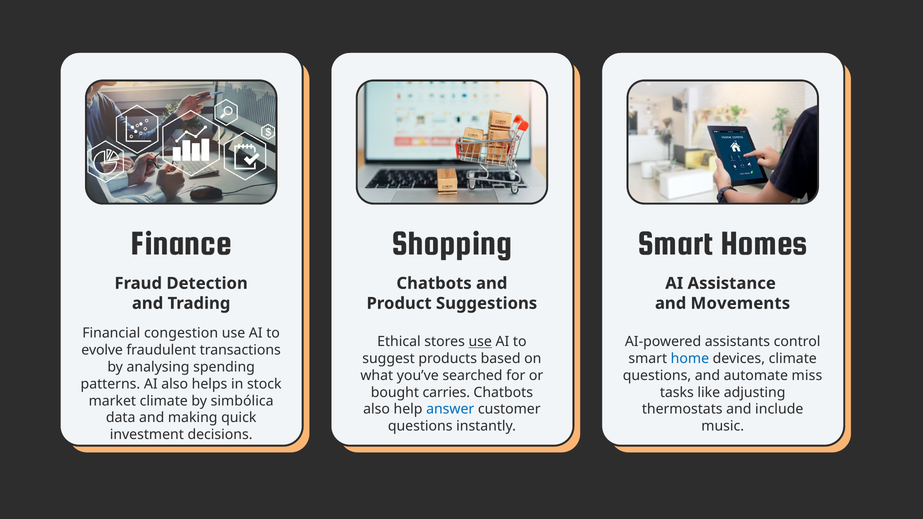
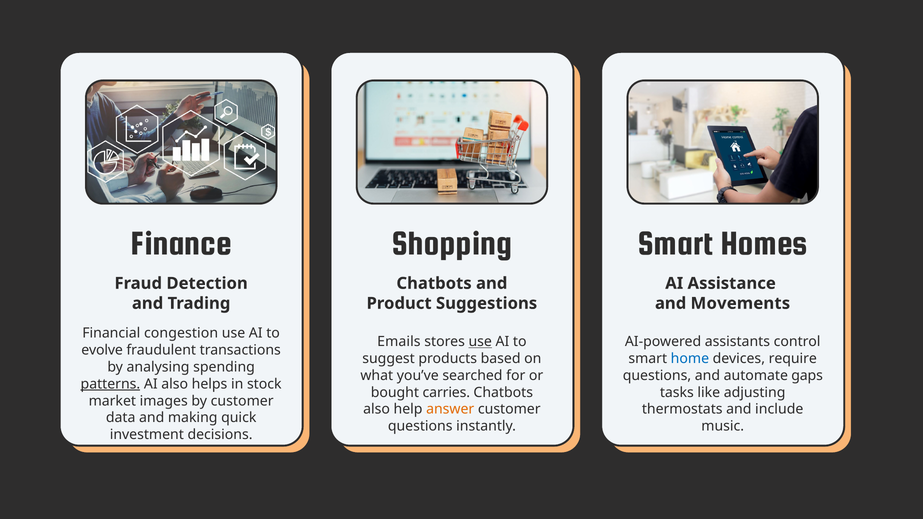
Ethical: Ethical -> Emails (399, 342)
devices climate: climate -> require (793, 359)
miss: miss -> gaps (807, 376)
patterns underline: none -> present (110, 384)
market climate: climate -> images (164, 401)
by simbólica: simbólica -> customer (242, 401)
answer colour: blue -> orange (450, 409)
